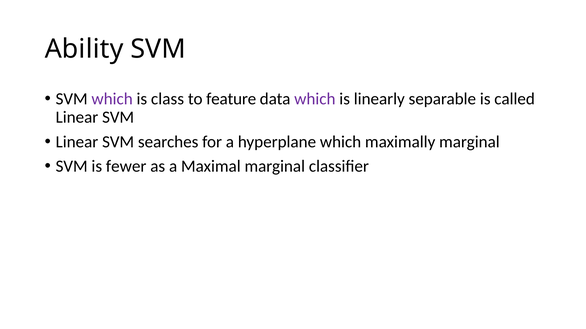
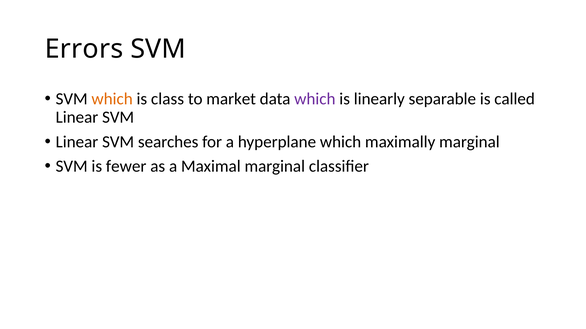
Ability: Ability -> Errors (84, 49)
which colour: purple -> orange (112, 99)
feature: feature -> market (231, 99)
